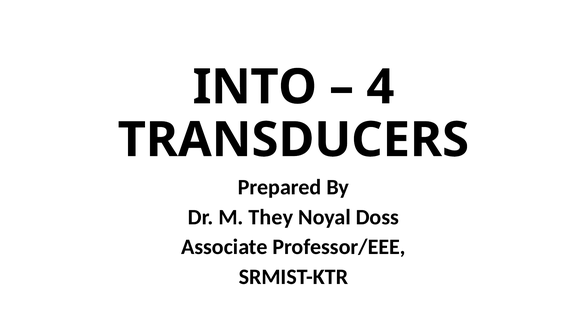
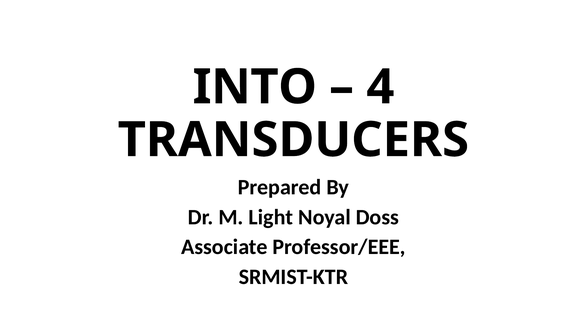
They: They -> Light (271, 217)
